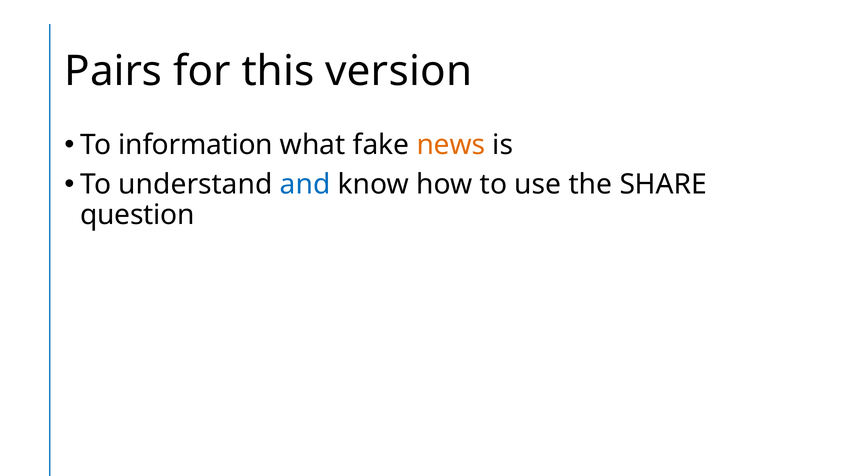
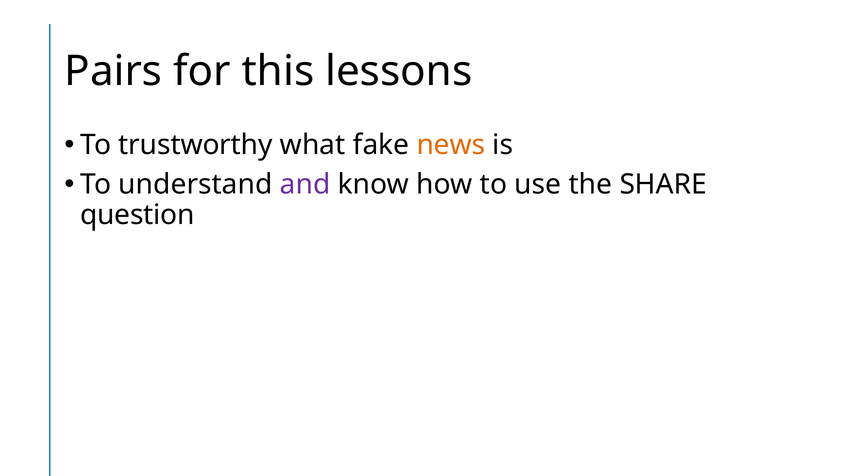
version: version -> lessons (399, 71)
information: information -> trustworthy (196, 145)
and colour: blue -> purple (305, 184)
